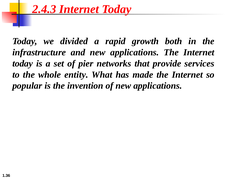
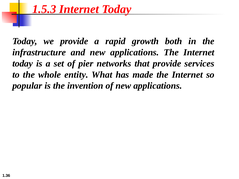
2.4.3: 2.4.3 -> 1.5.3 (44, 9)
we divided: divided -> provide (74, 41)
